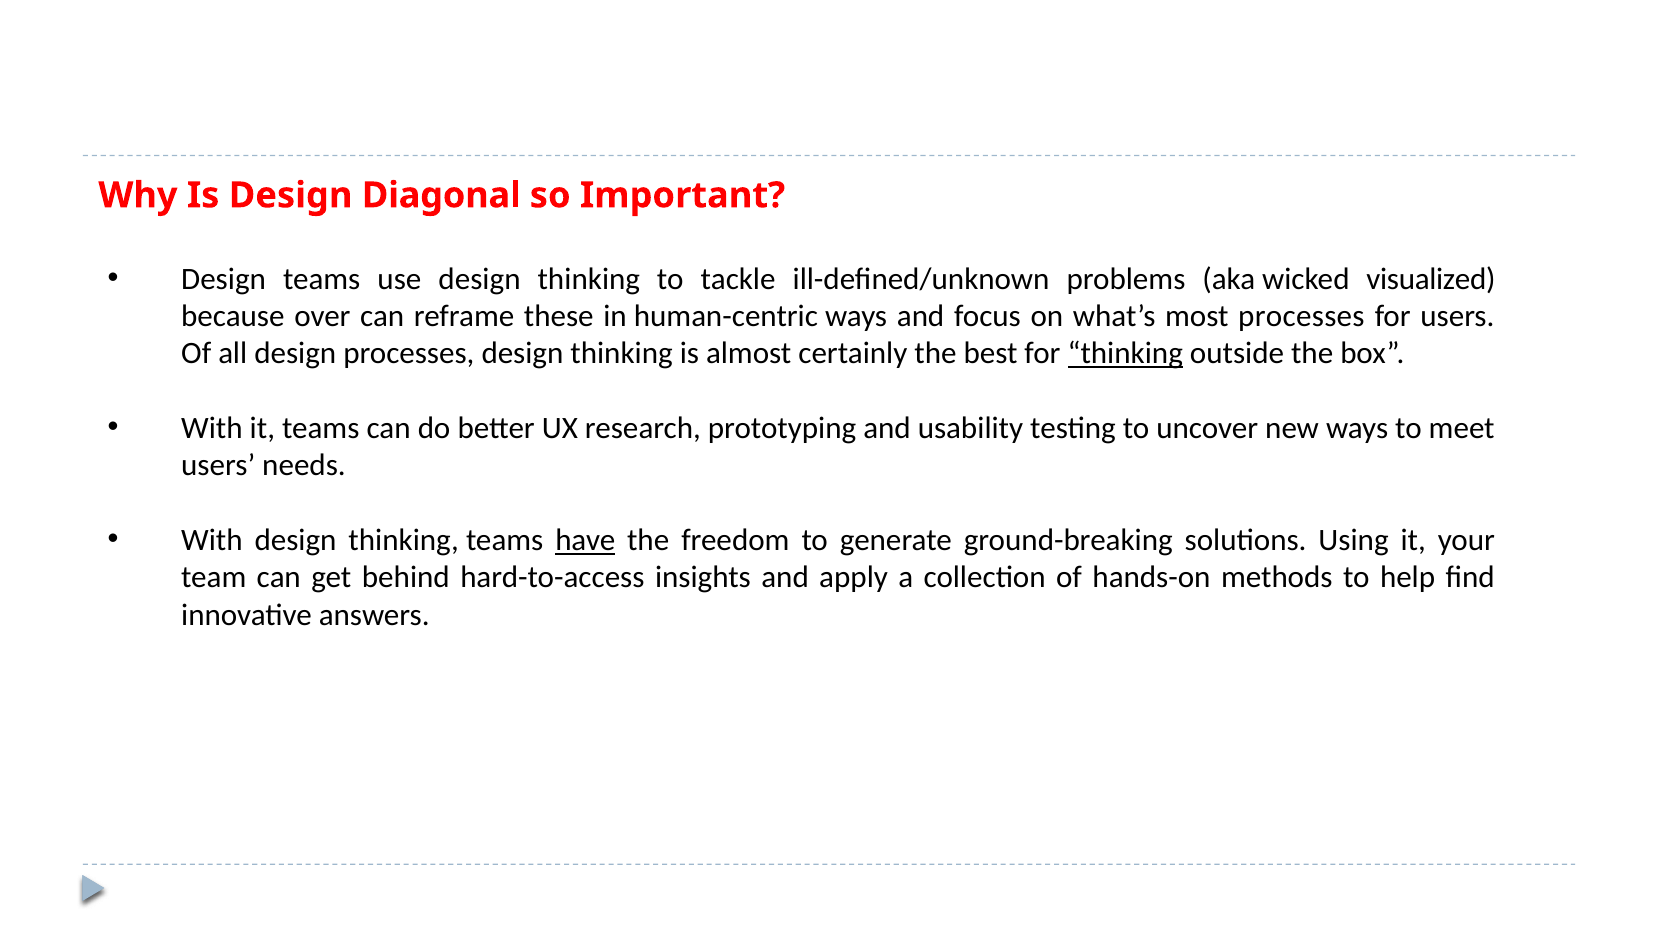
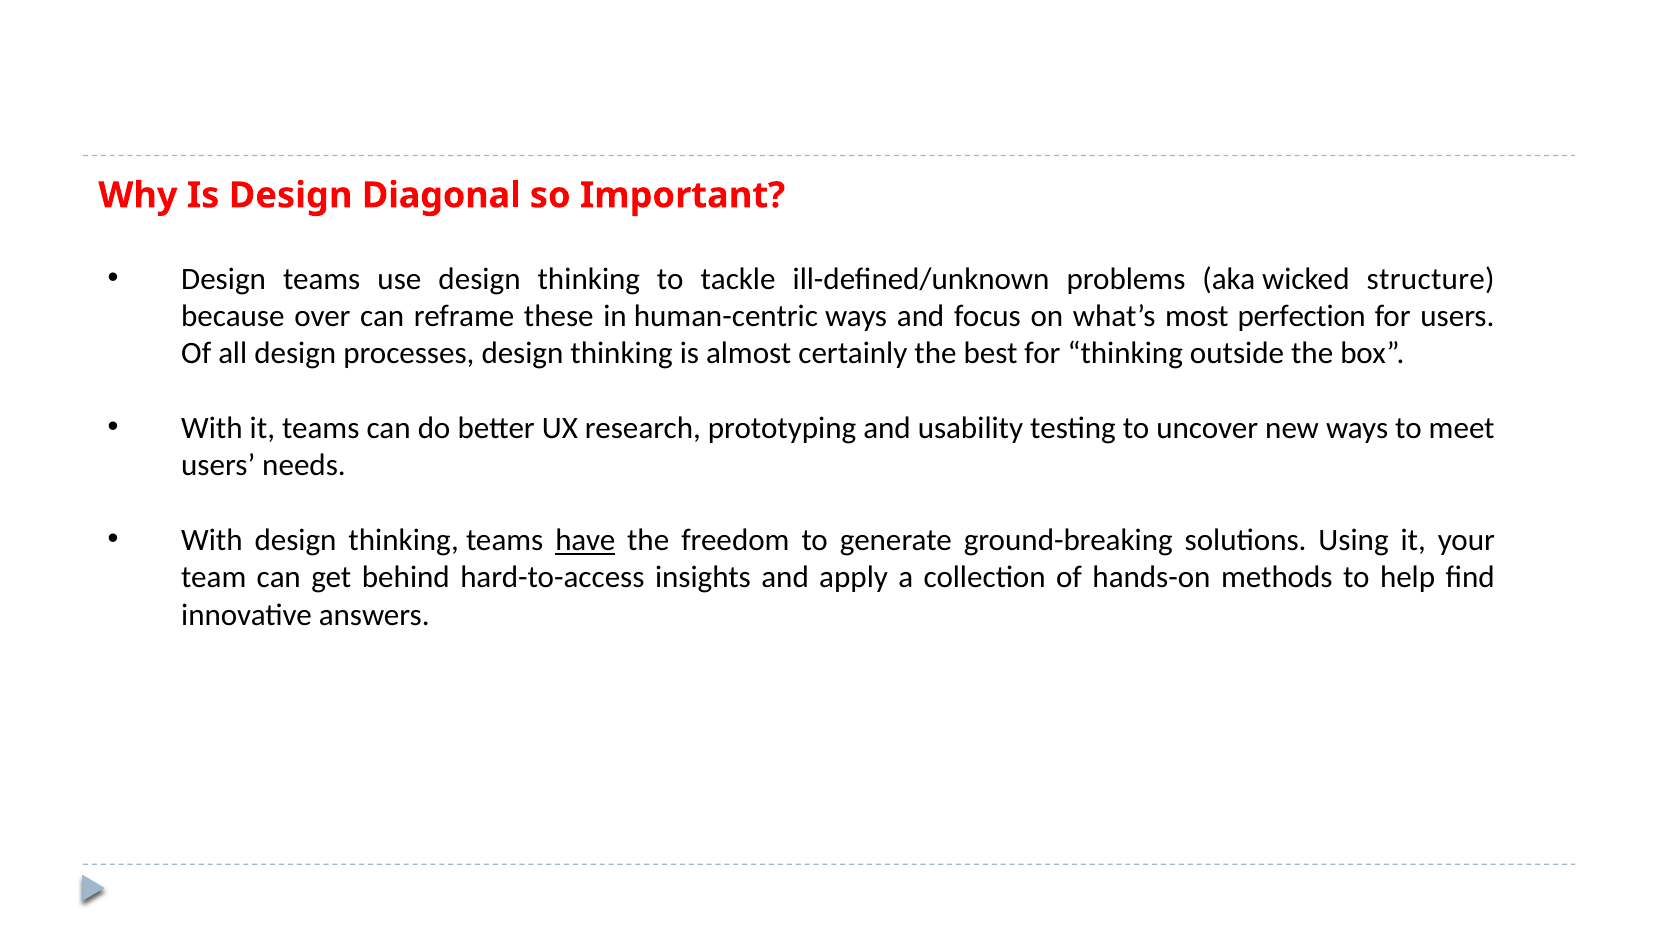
visualized: visualized -> structure (1431, 279)
most processes: processes -> perfection (1302, 316)
thinking underline: present -> none (1125, 353)
